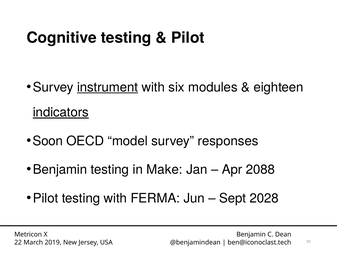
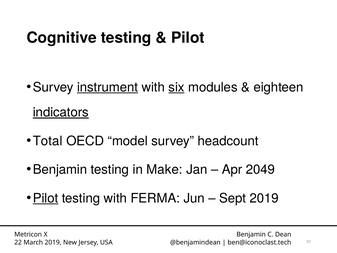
six underline: none -> present (176, 87)
Soon: Soon -> Total (48, 141)
responses: responses -> headcount (228, 141)
2088: 2088 -> 2049 (260, 169)
Pilot underline: none -> present (46, 198)
Sept 2028: 2028 -> 2019 (264, 198)
